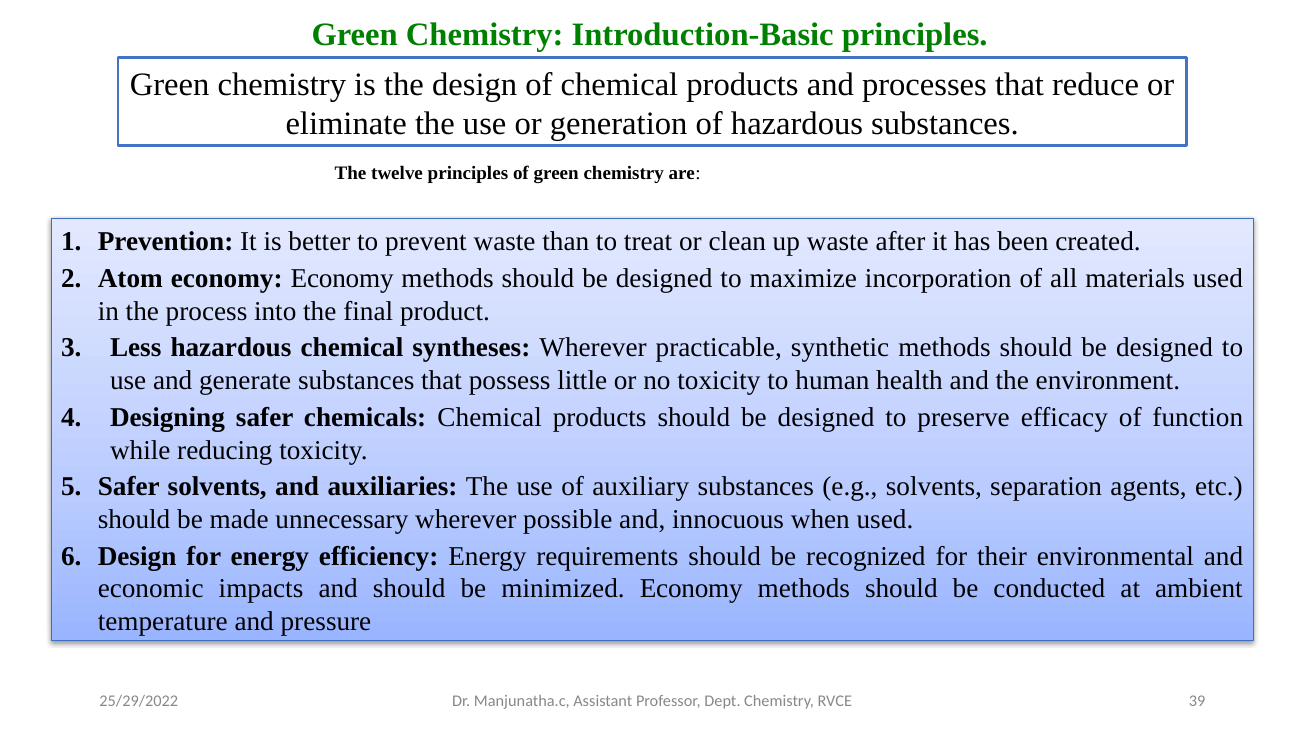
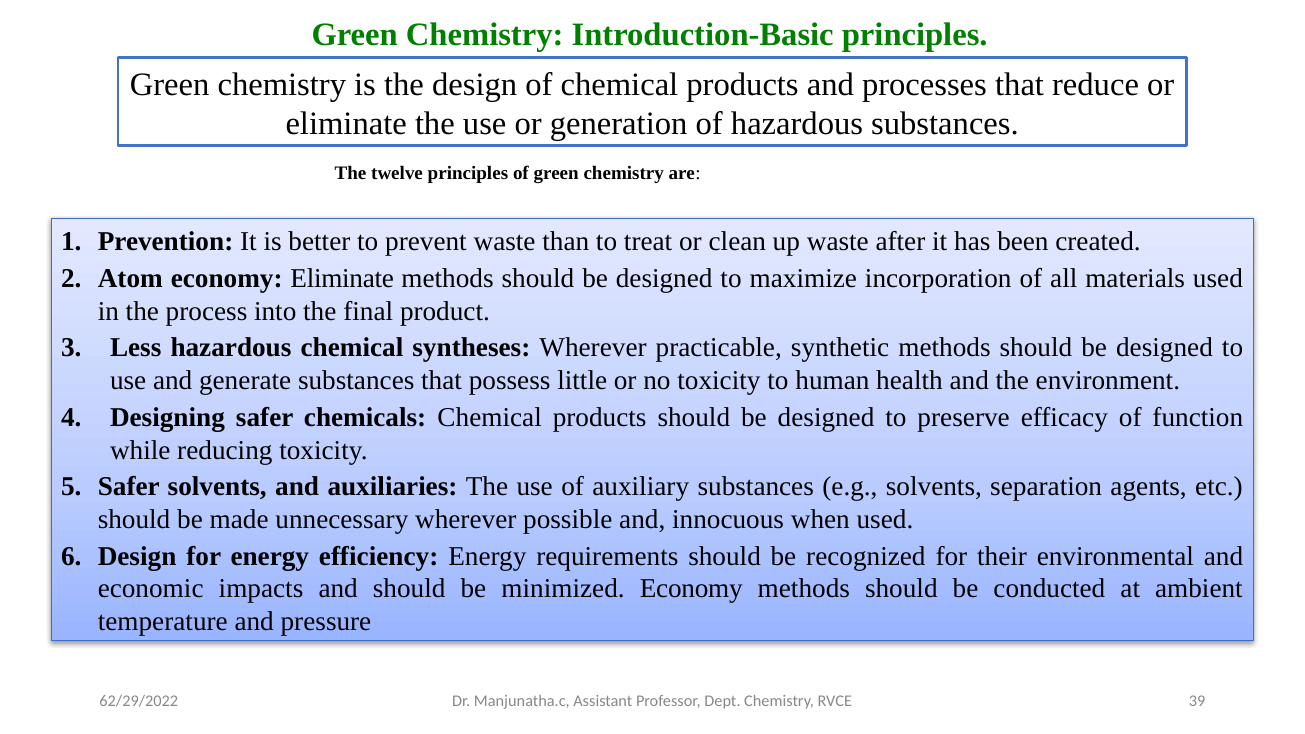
economy Economy: Economy -> Eliminate (342, 279)
25/29/2022: 25/29/2022 -> 62/29/2022 (139, 701)
